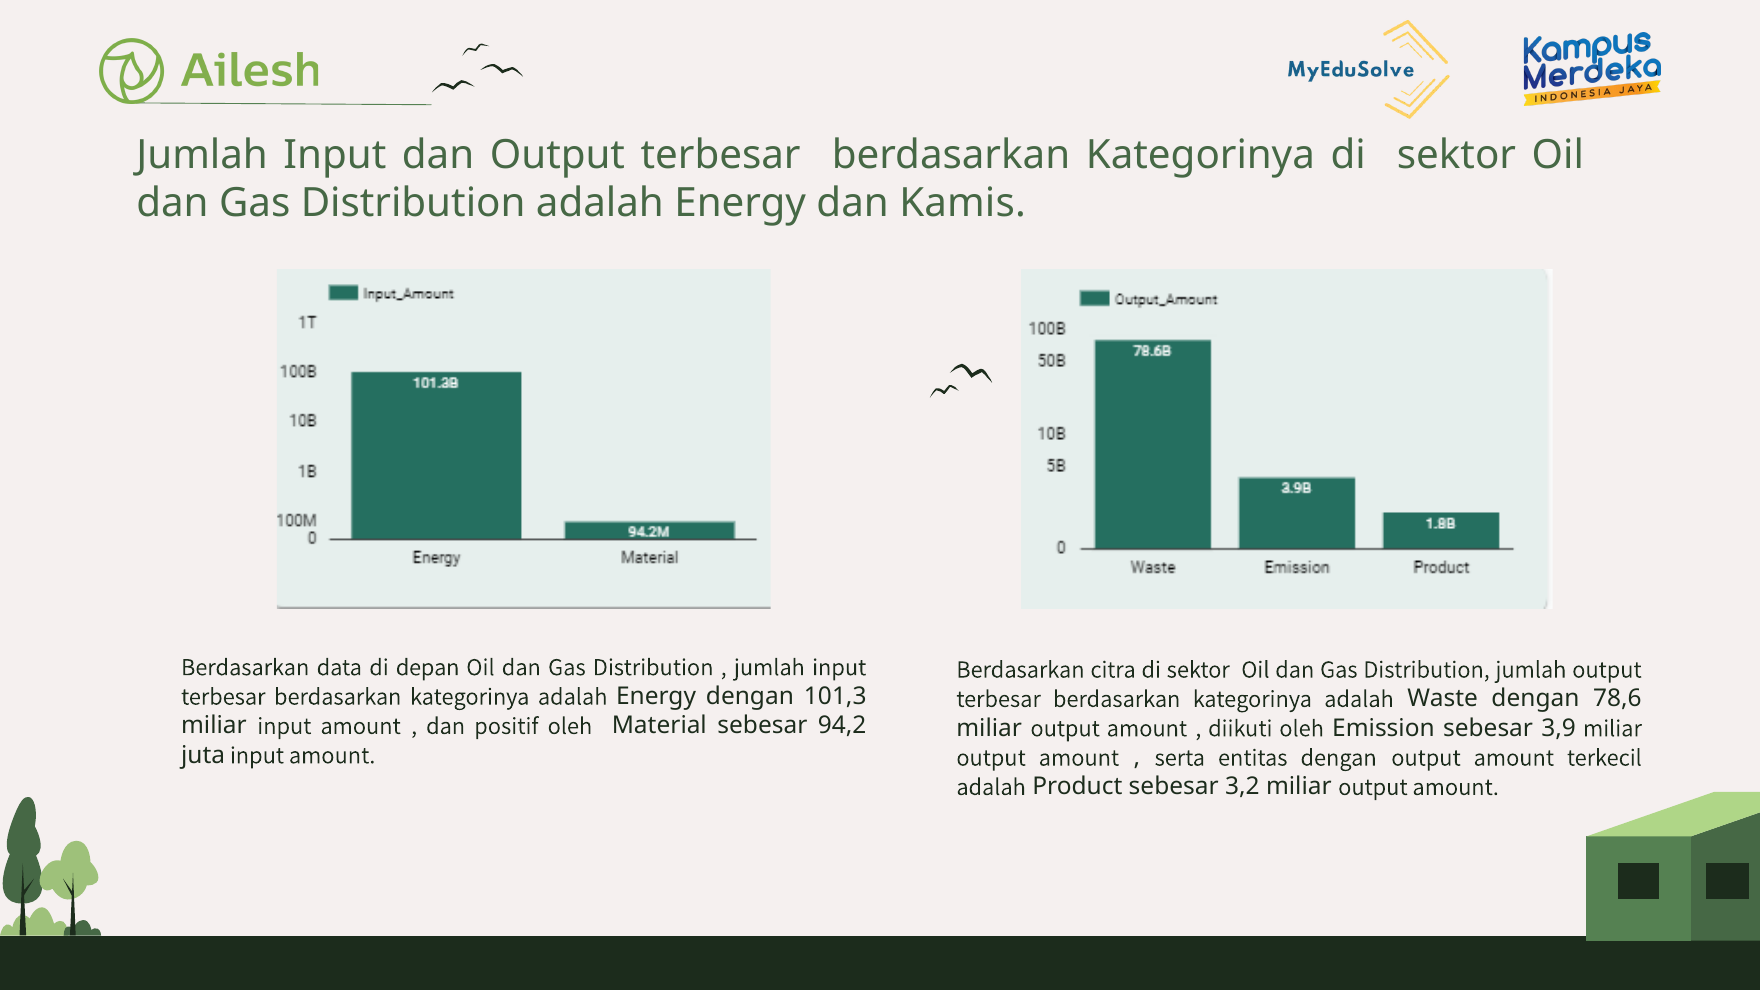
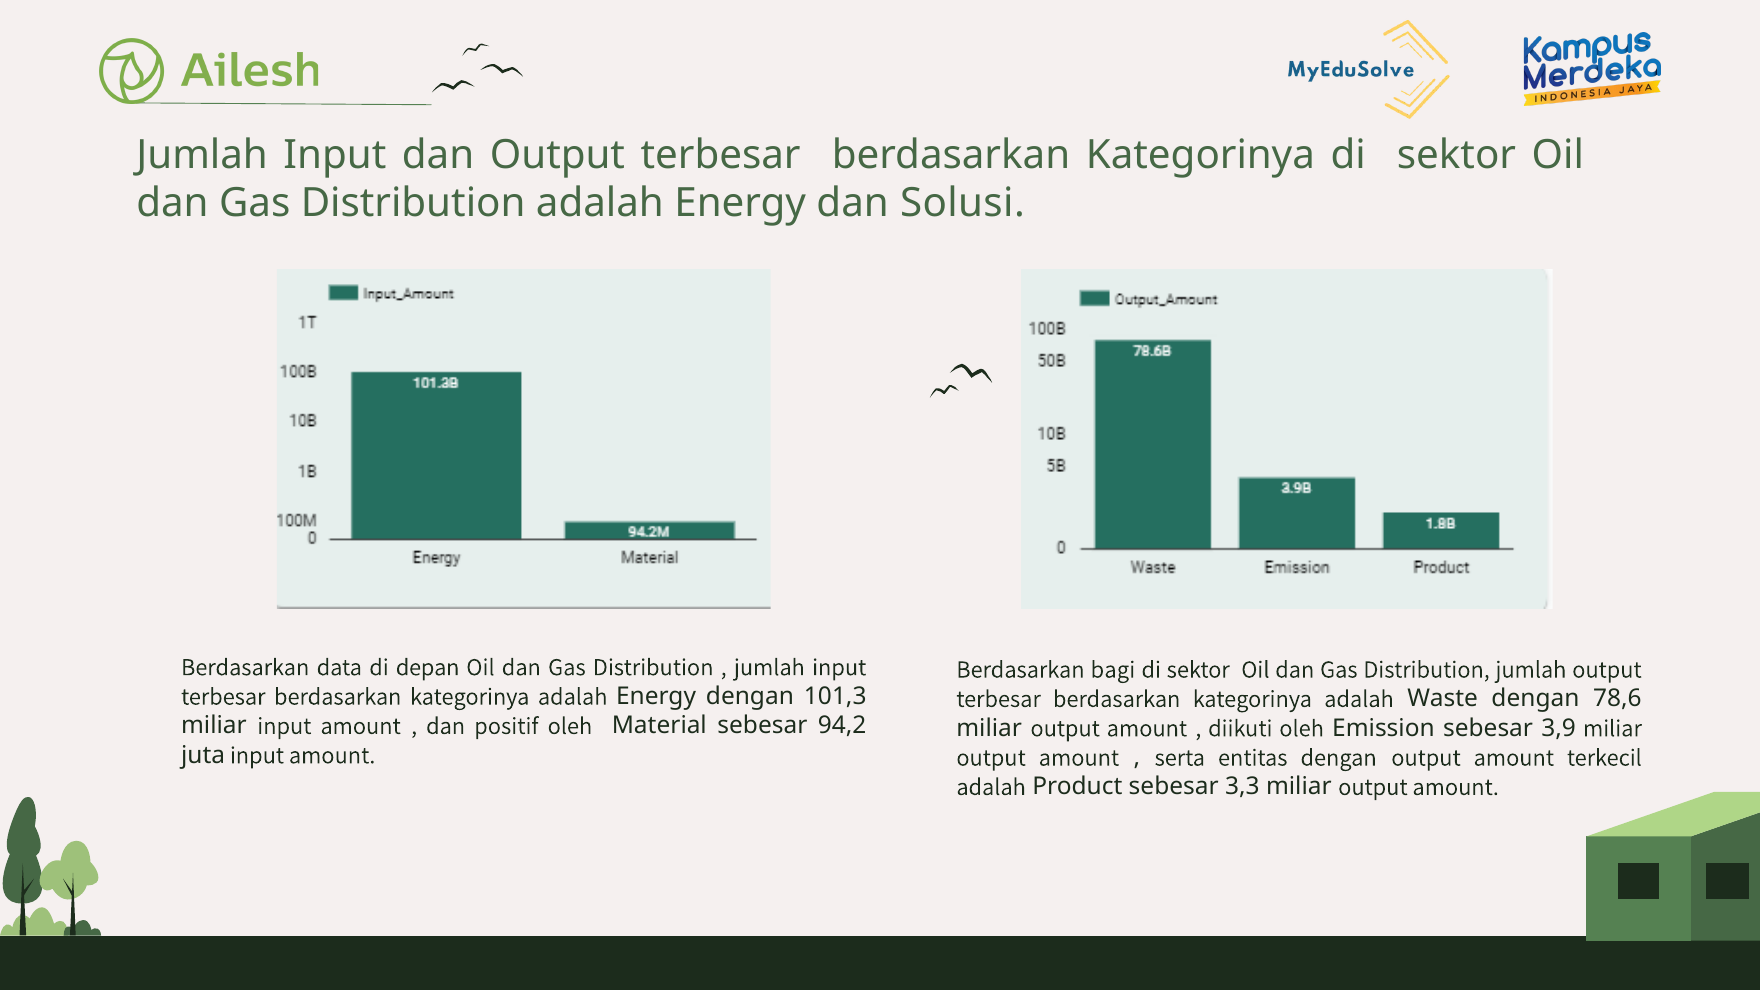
Kamis: Kamis -> Solusi (962, 203)
citra: citra -> bagi (1113, 669)
3,2: 3,2 -> 3,3 (1242, 787)
